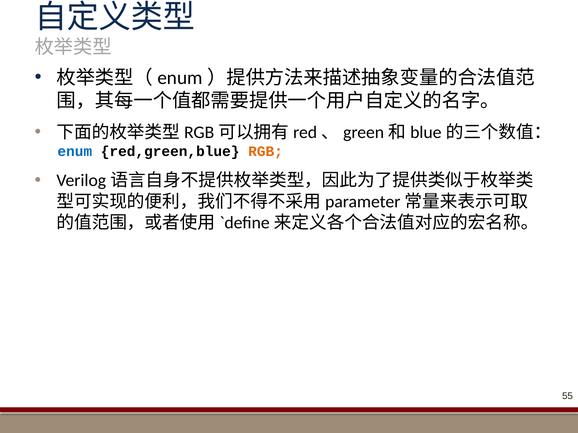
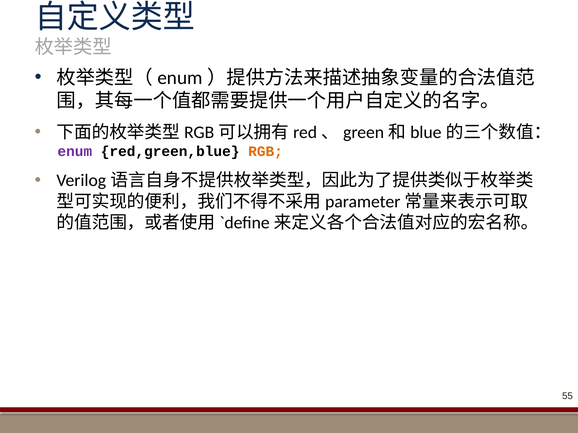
enum colour: blue -> purple (75, 152)
